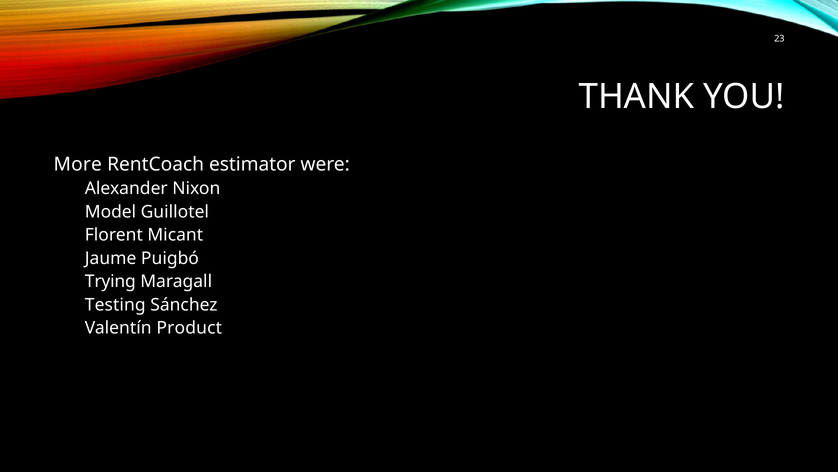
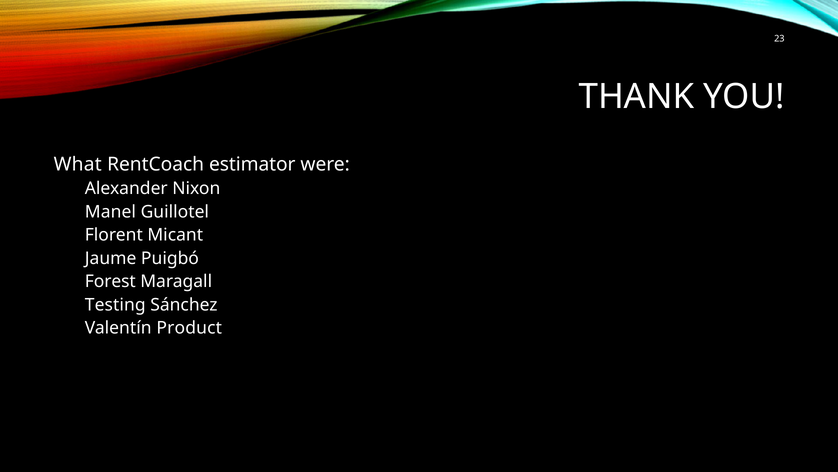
More: More -> What (78, 164)
Model: Model -> Manel (110, 212)
Trying: Trying -> Forest (110, 281)
